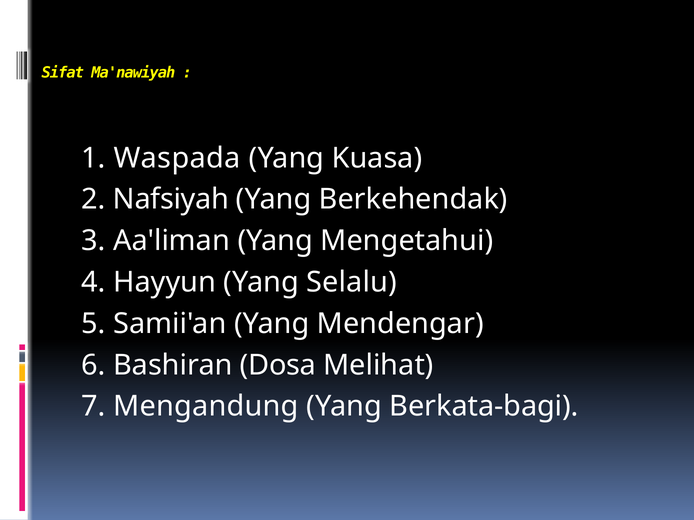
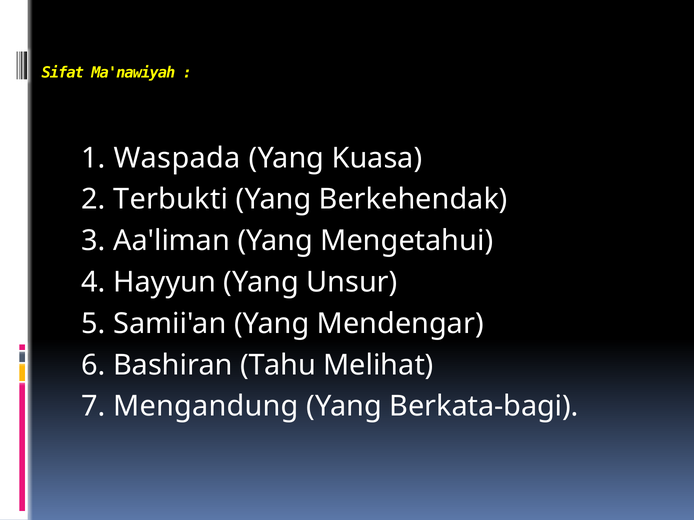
Nafsiyah: Nafsiyah -> Terbukti (171, 200)
Selalu: Selalu -> Unsur (352, 282)
Dosa: Dosa -> Tahu (278, 365)
